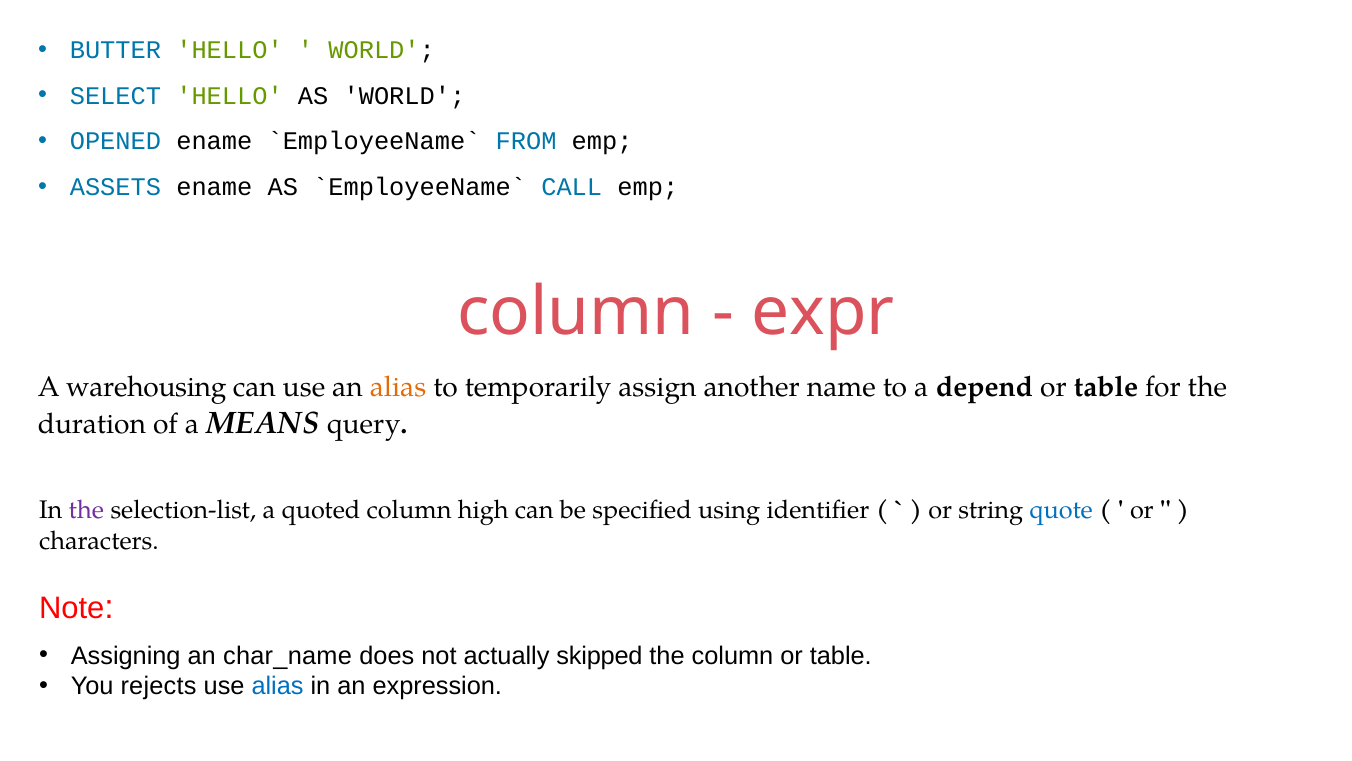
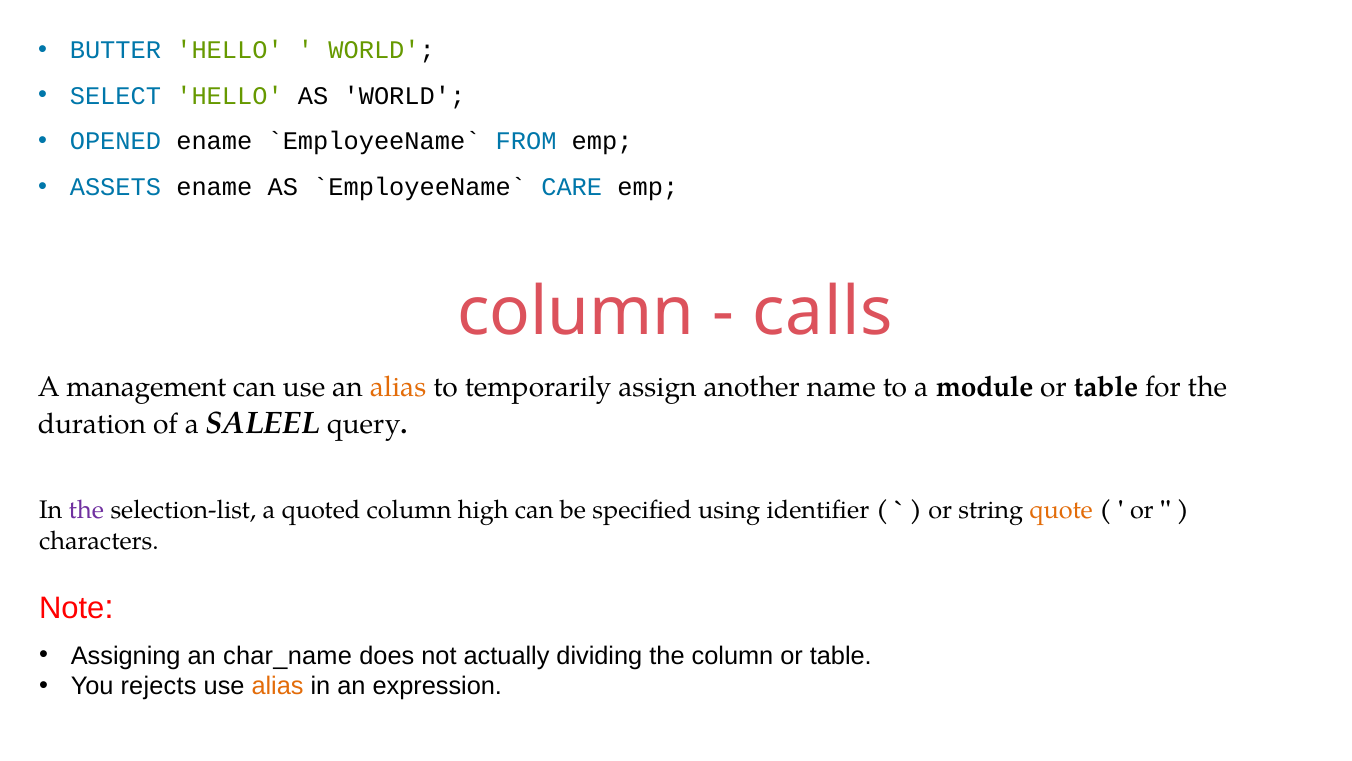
CALL: CALL -> CARE (572, 187)
expr: expr -> calls (823, 312)
warehousing: warehousing -> management (146, 387)
depend: depend -> module (985, 387)
MEANS: MEANS -> SALEEL (263, 423)
quote colour: blue -> orange (1061, 510)
skipped: skipped -> dividing (599, 655)
alias colour: blue -> orange (278, 686)
